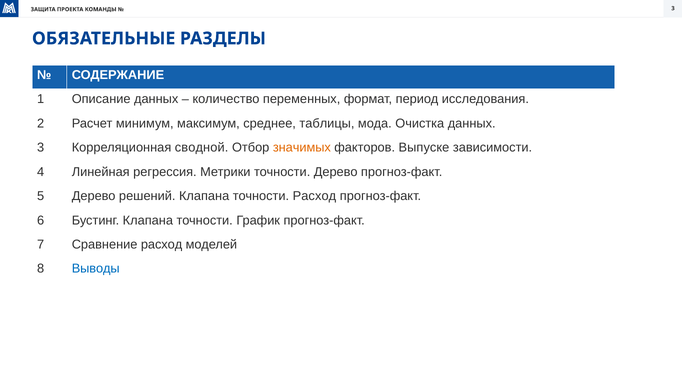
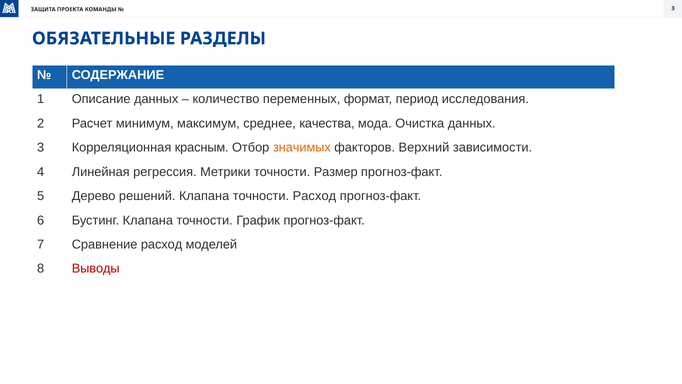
таблицы: таблицы -> качества (327, 123)
сводной: сводной -> красным (202, 147)
Выпуске: Выпуске -> Верхний (424, 147)
точности Дерево: Дерево -> Размер (336, 172)
Выводы colour: blue -> red (96, 269)
